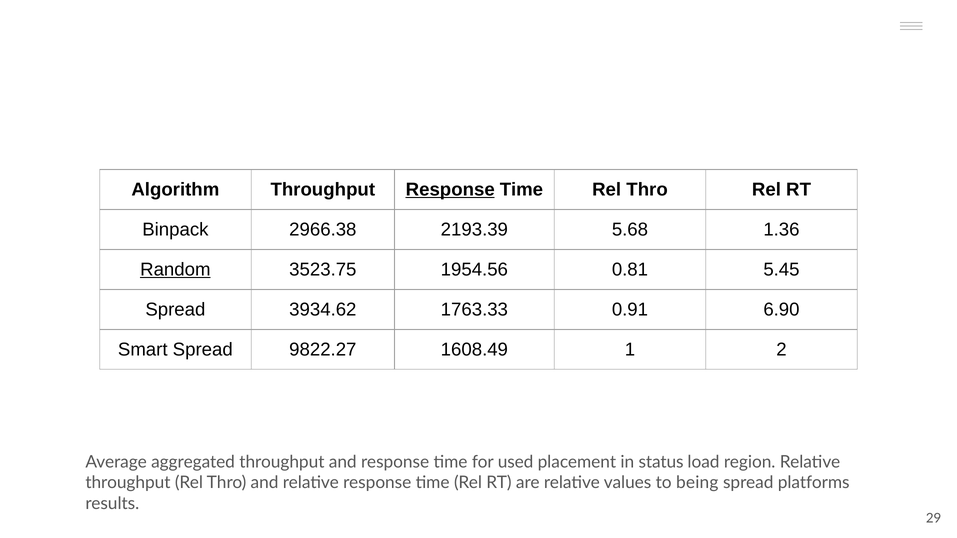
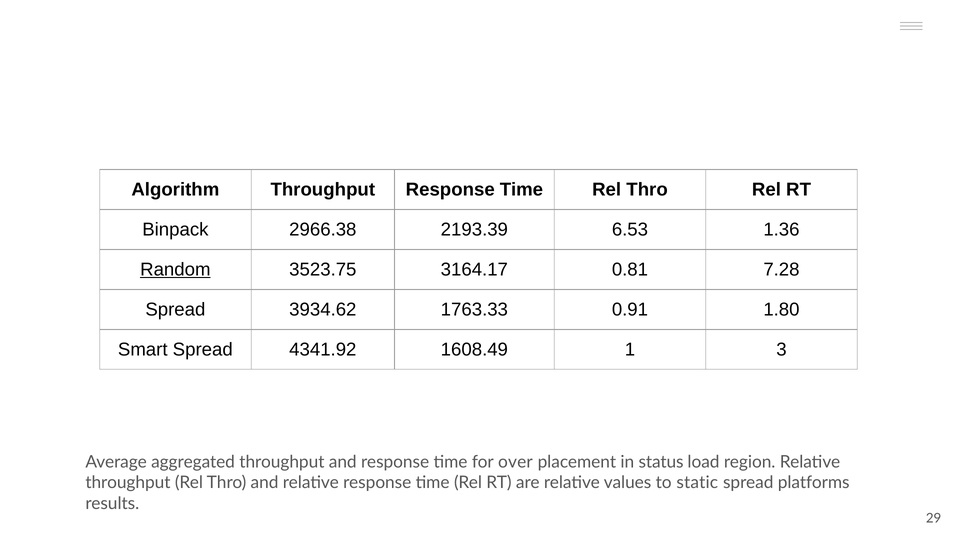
Response underline: present -> none (450, 190)
5.68: 5.68 -> 6.53 (630, 230)
1954.56: 1954.56 -> 3164.17 (474, 270)
5.45: 5.45 -> 7.28 (781, 270)
6.90: 6.90 -> 1.80 (781, 310)
9822.27: 9822.27 -> 4341.92 (323, 350)
2: 2 -> 3 (781, 350)
used: used -> over (515, 462)
being: being -> static (697, 483)
